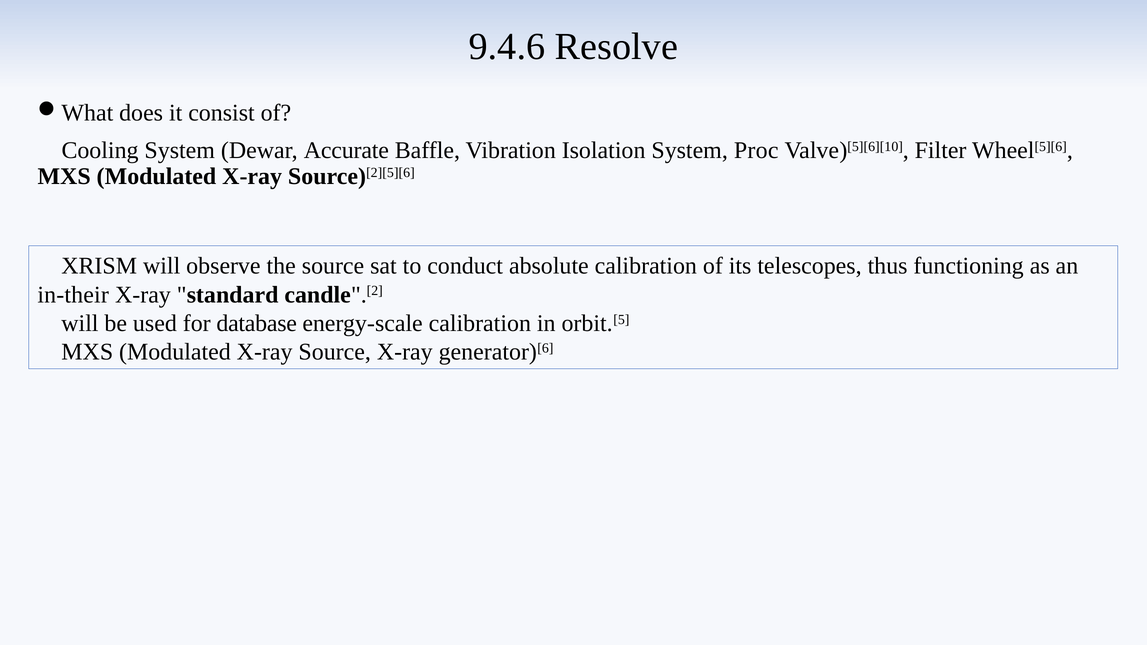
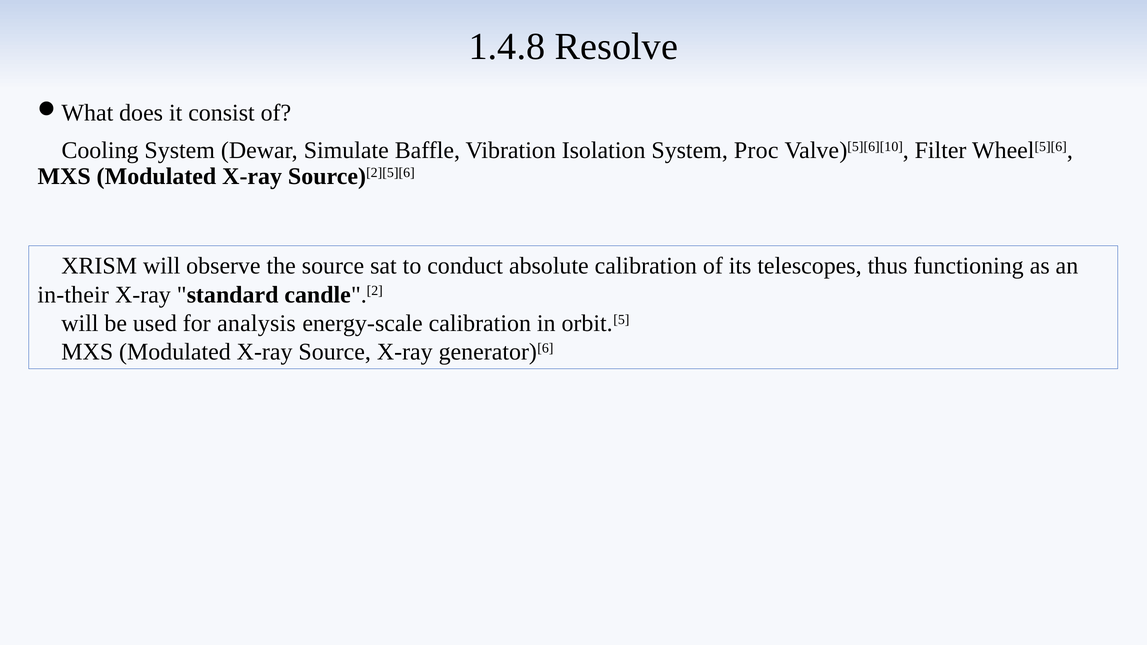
9.4.6: 9.4.6 -> 1.4.8 (507, 46)
Accurate: Accurate -> Simulate (346, 151)
database: database -> analysis (256, 323)
